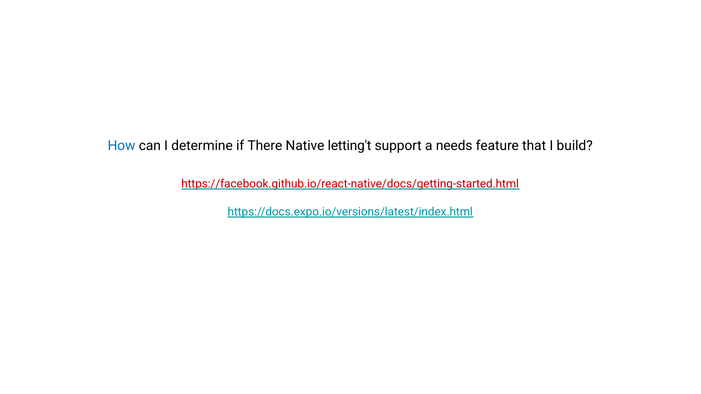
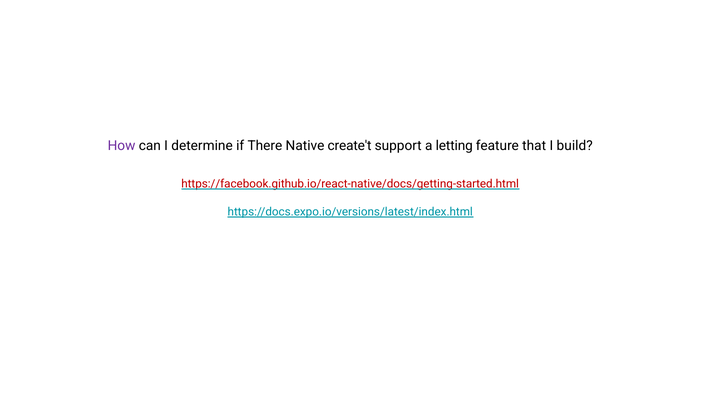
How colour: blue -> purple (122, 146)
letting't: letting't -> create't (350, 146)
needs: needs -> letting (454, 146)
